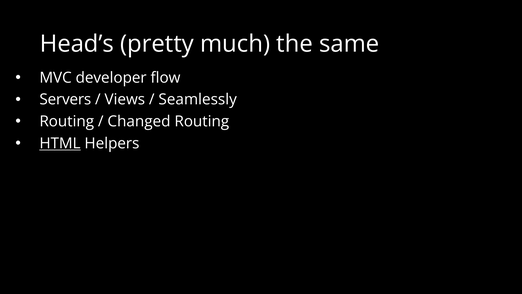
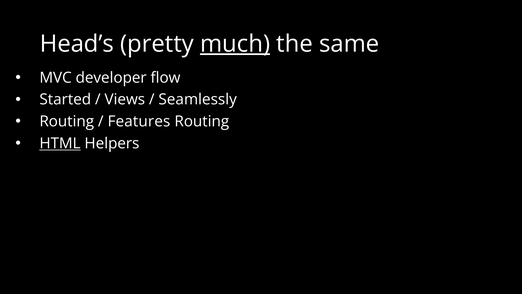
much underline: none -> present (235, 44)
Servers: Servers -> Started (65, 99)
Changed: Changed -> Features (139, 121)
